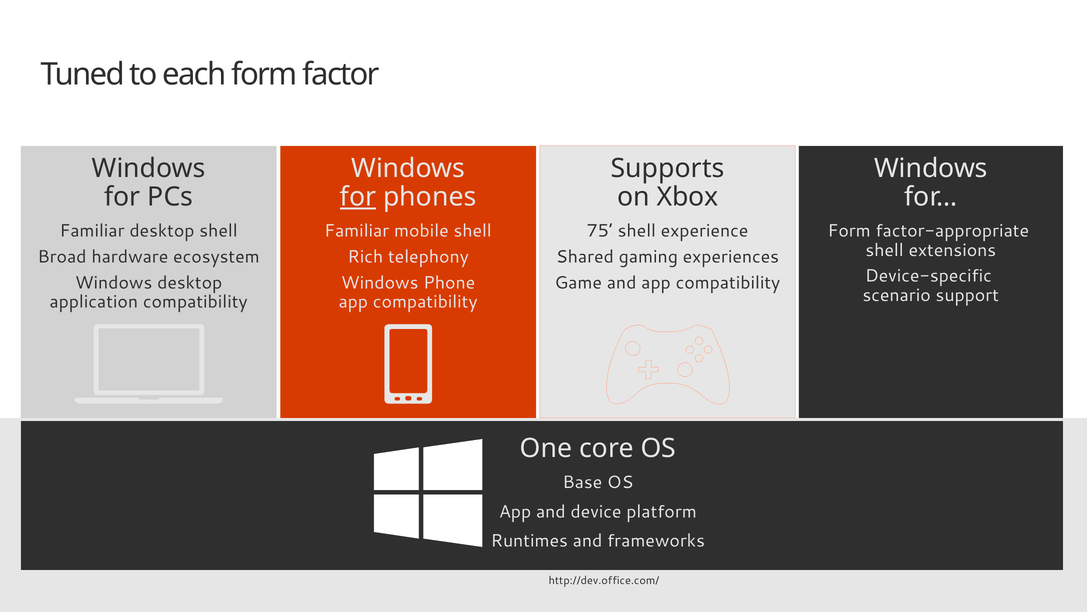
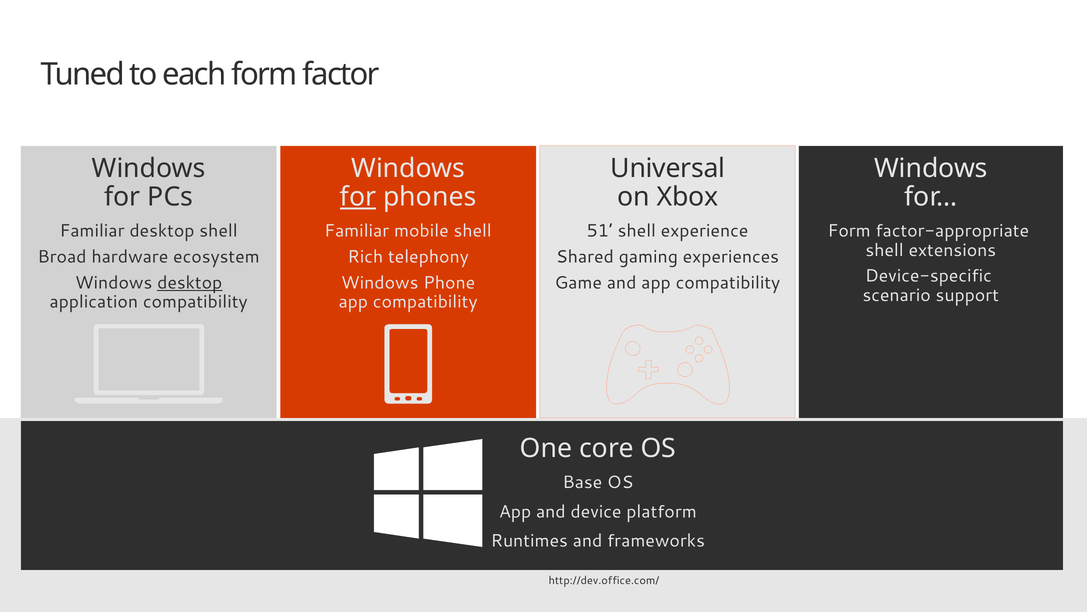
Supports: Supports -> Universal (668, 168)
75: 75 -> 51 (600, 231)
desktop underline: none -> present (190, 282)
